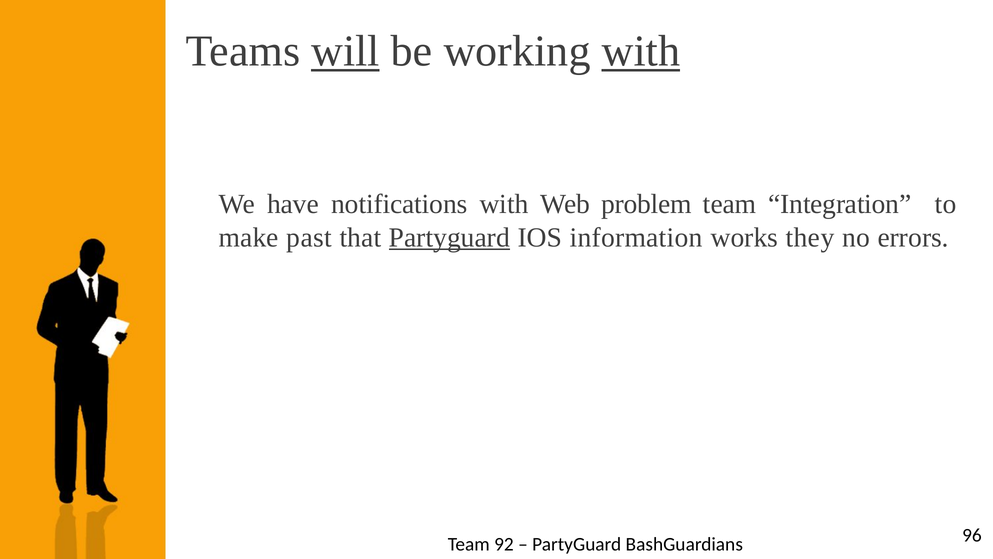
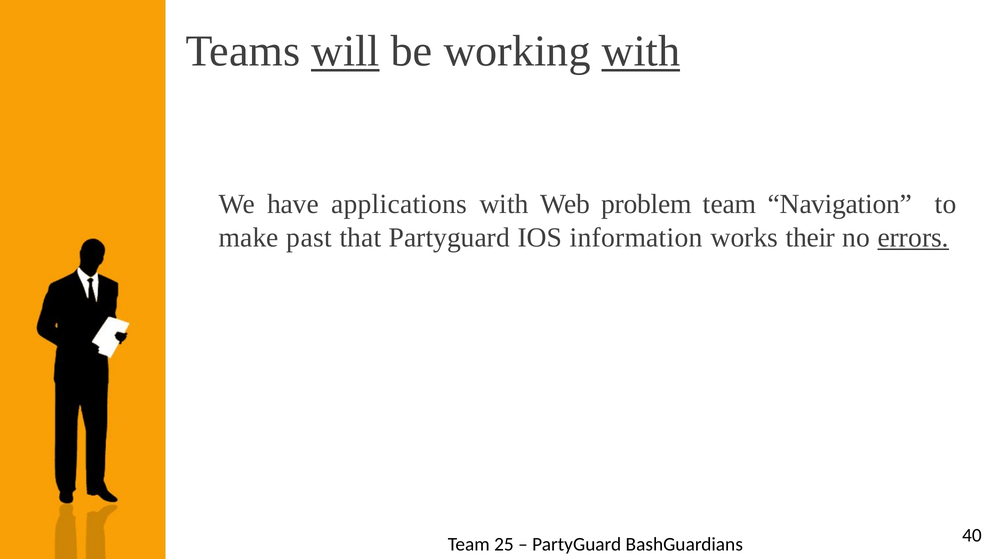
notifications: notifications -> applications (399, 204)
Integration: Integration -> Navigation (840, 204)
Partyguard underline: present -> none (449, 237)
they: they -> their (810, 237)
errors underline: none -> present (913, 237)
92: 92 -> 25 (504, 544)
96: 96 -> 40 (972, 535)
